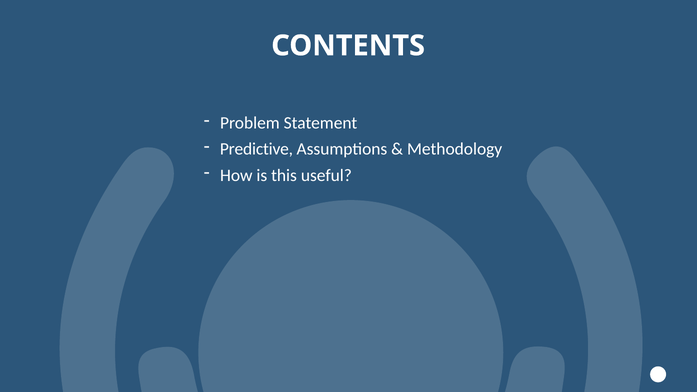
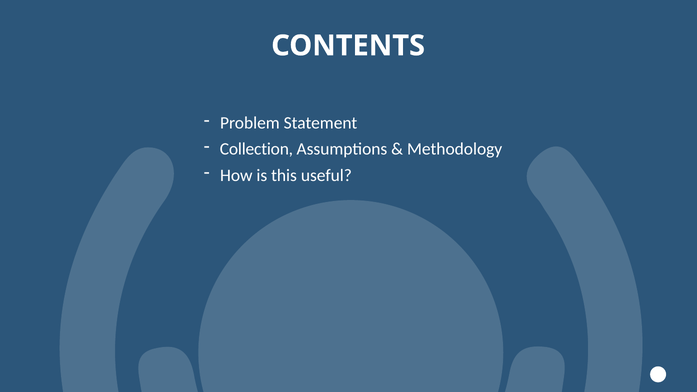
Predictive: Predictive -> Collection (256, 149)
